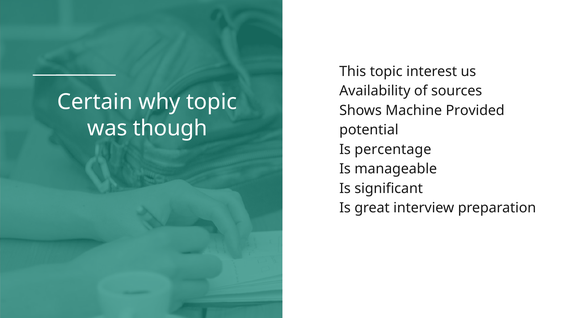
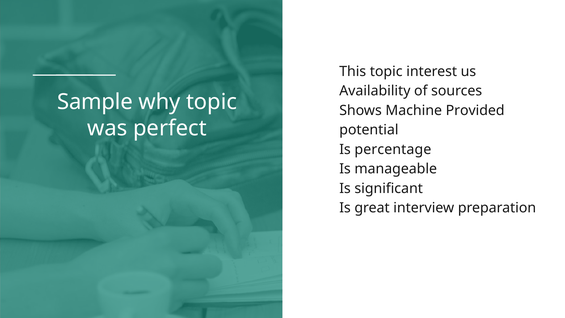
Certain: Certain -> Sample (95, 102)
though: though -> perfect (170, 128)
